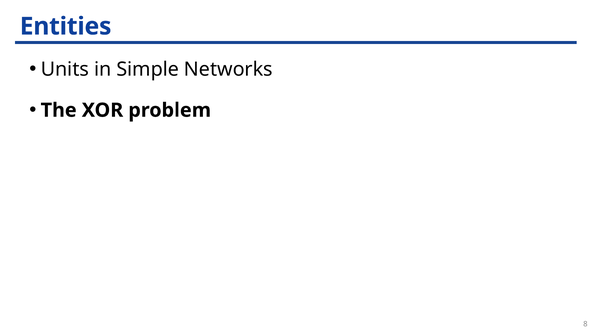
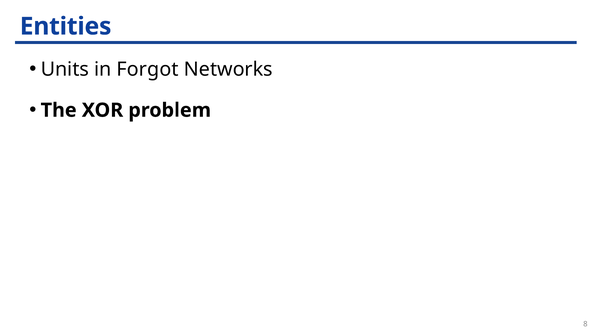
Simple: Simple -> Forgot (148, 69)
